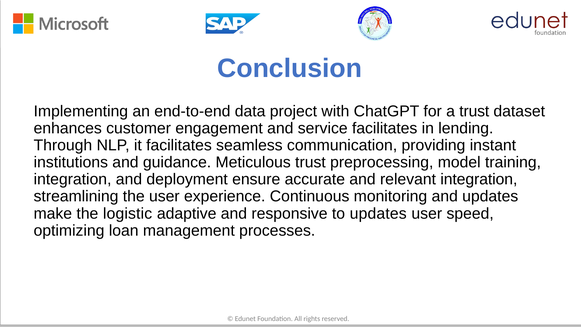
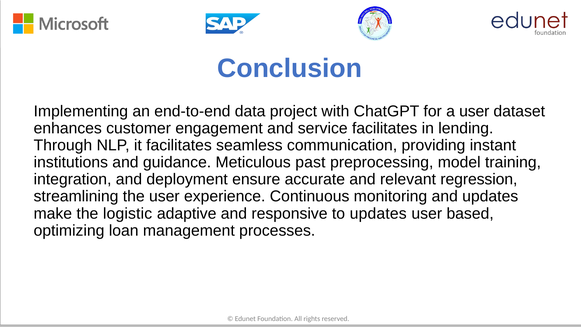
a trust: trust -> user (474, 111)
Meticulous trust: trust -> past (310, 162)
relevant integration: integration -> regression (479, 179)
speed: speed -> based (470, 213)
